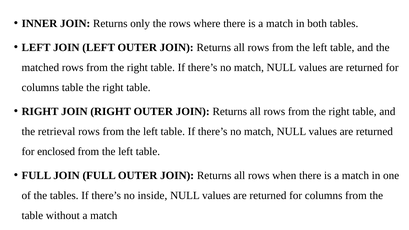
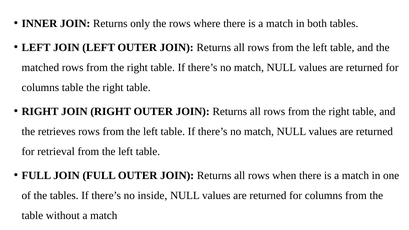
retrieval: retrieval -> retrieves (57, 132)
enclosed: enclosed -> retrieval (56, 151)
